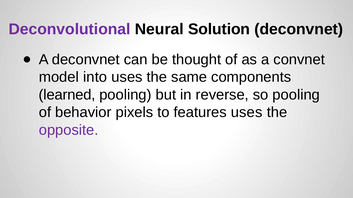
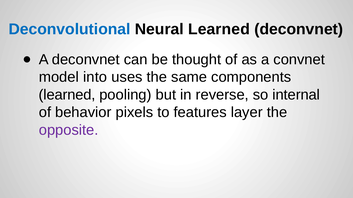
Deconvolutional colour: purple -> blue (69, 29)
Neural Solution: Solution -> Learned (219, 29)
so pooling: pooling -> internal (296, 95)
features uses: uses -> layer (247, 113)
